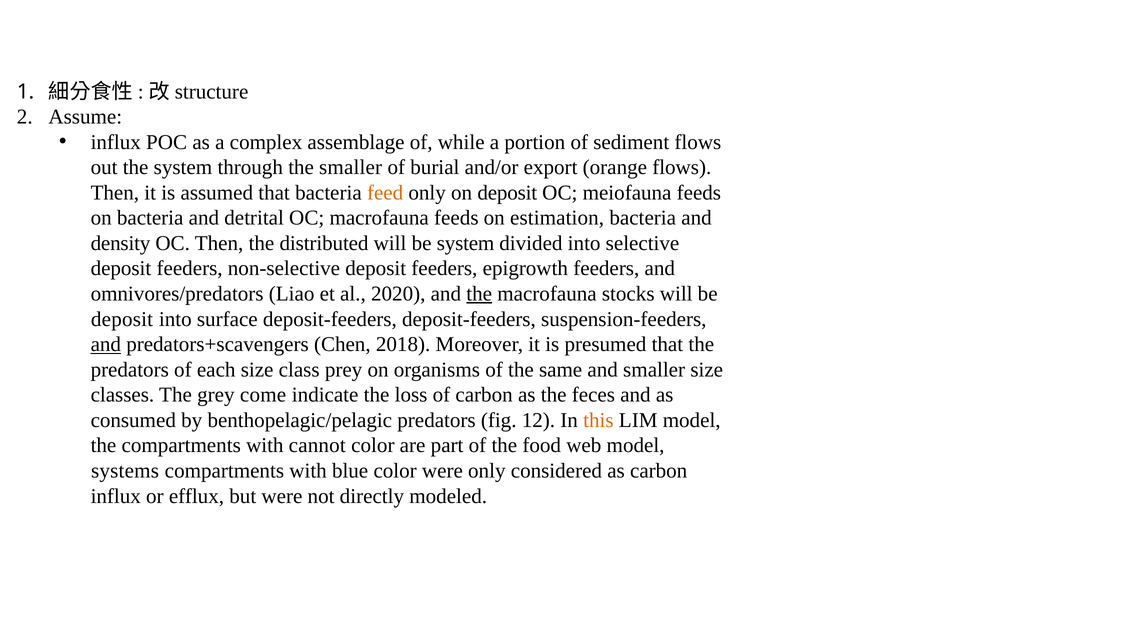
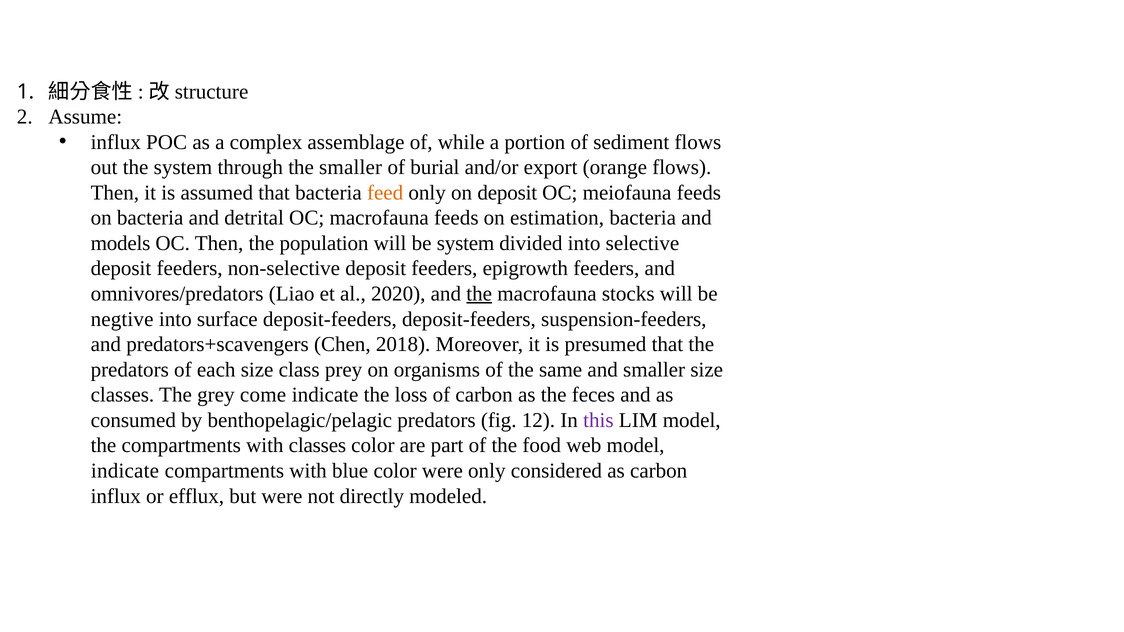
density: density -> models (121, 243)
distributed: distributed -> population (324, 243)
deposit: deposit -> negtive (122, 319)
and underline: present -> none (106, 345)
this colour: orange -> purple (598, 420)
with cannot: cannot -> classes (317, 446)
systems: systems -> indicate (125, 471)
